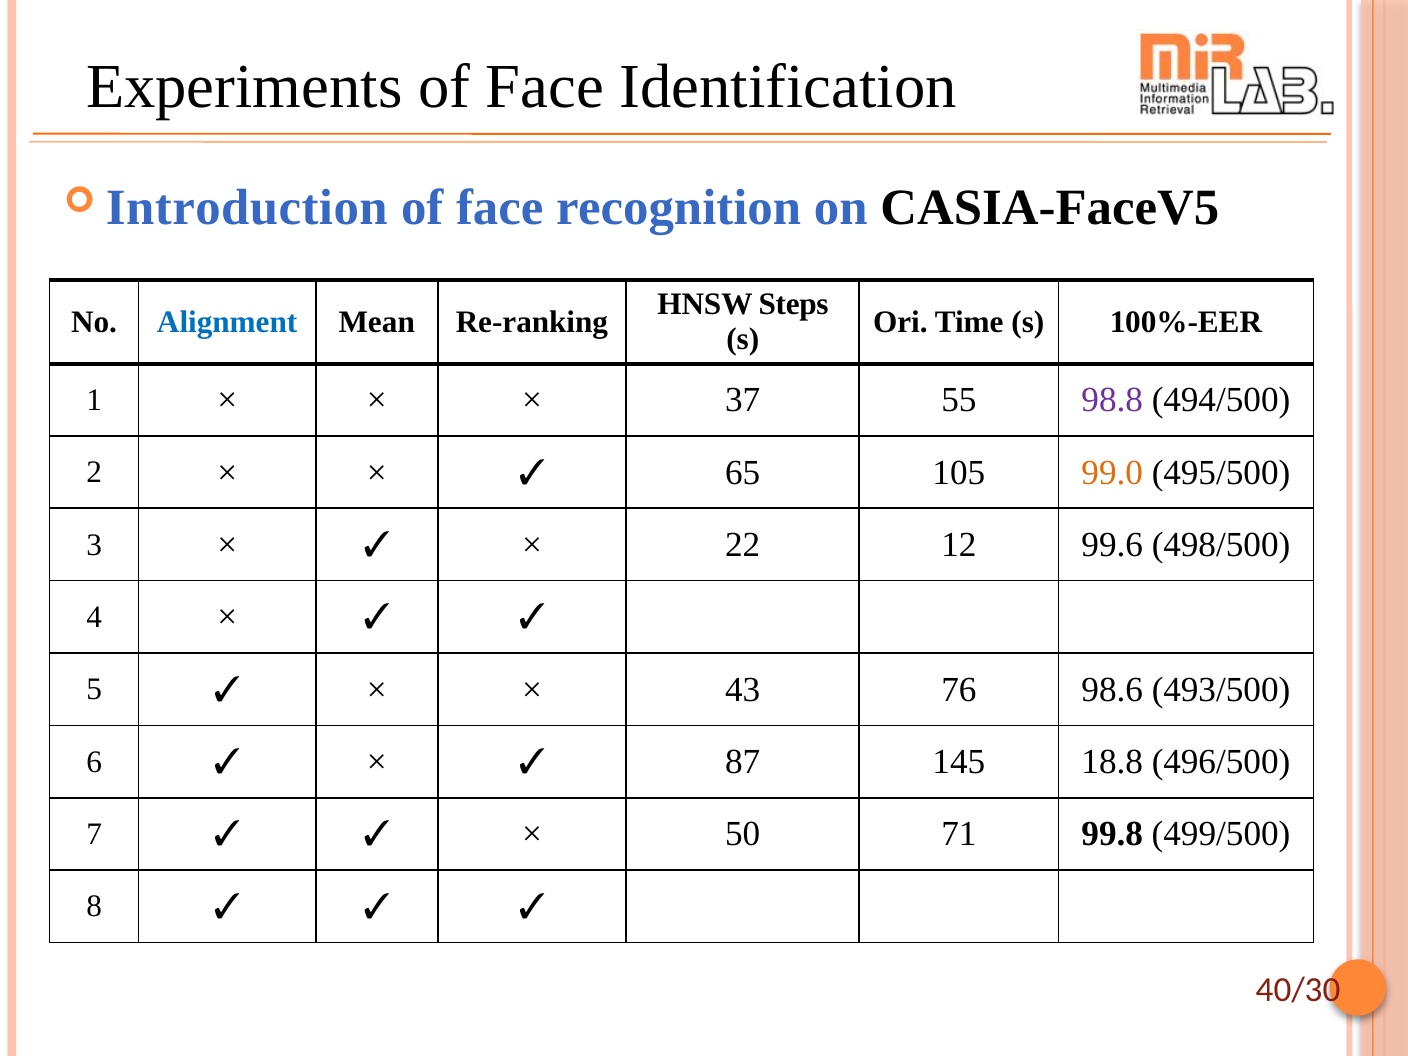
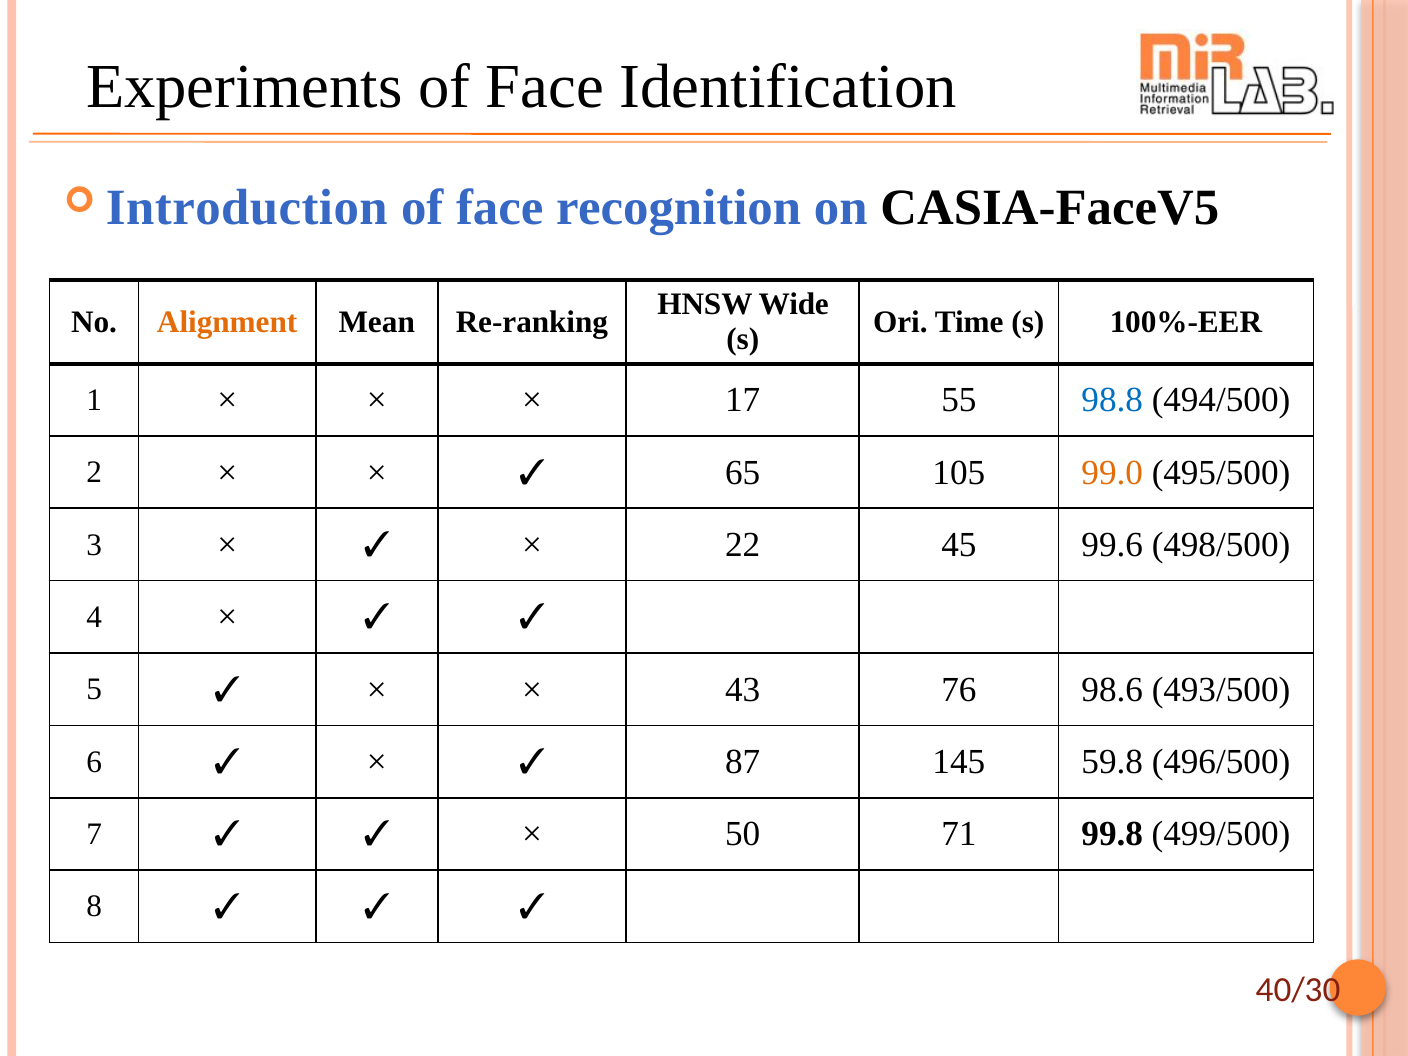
Steps: Steps -> Wide (794, 305)
Alignment colour: blue -> orange (227, 322)
37: 37 -> 17 (743, 400)
98.8 colour: purple -> blue (1112, 400)
12: 12 -> 45 (959, 545)
18.8: 18.8 -> 59.8 (1112, 762)
